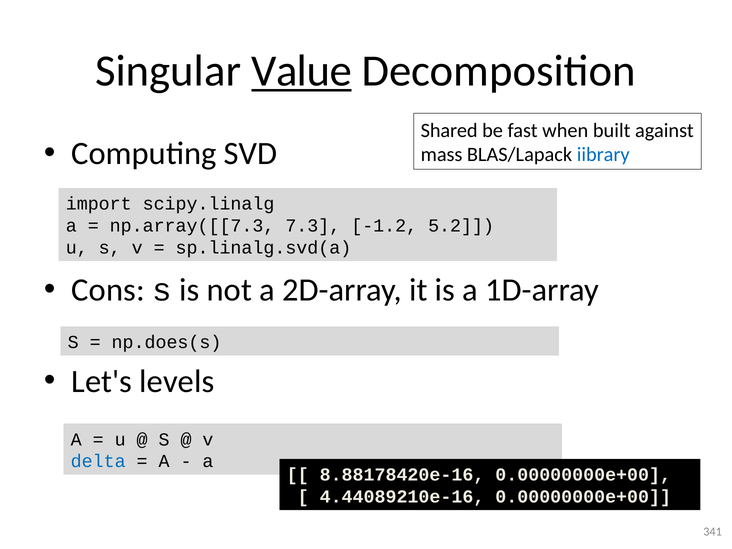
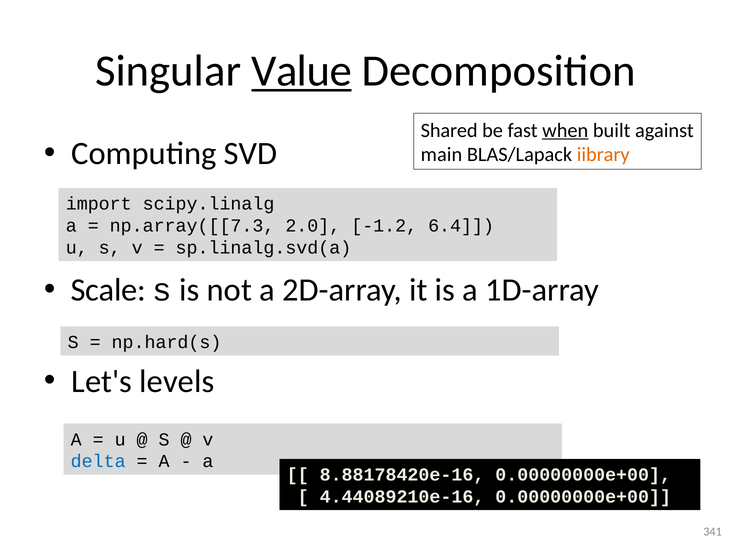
when underline: none -> present (565, 130)
mass: mass -> main (441, 155)
iibrary colour: blue -> orange (603, 155)
7.3: 7.3 -> 2.0 (313, 226)
5.2: 5.2 -> 6.4 (461, 226)
Cons: Cons -> Scale (108, 290)
np.does(s: np.does(s -> np.hard(s (167, 342)
